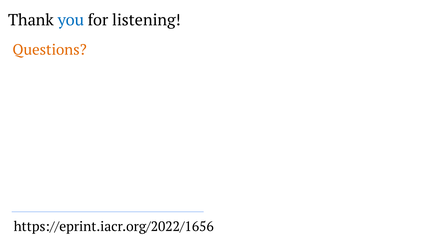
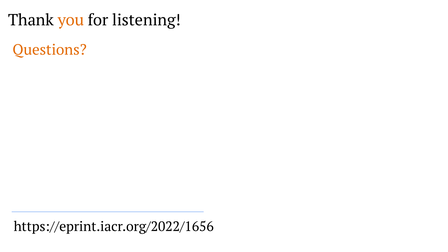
you colour: blue -> orange (71, 20)
